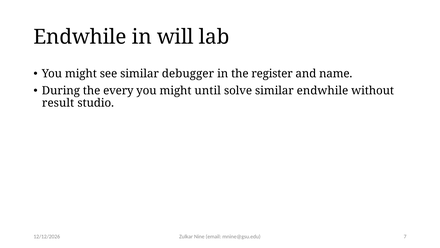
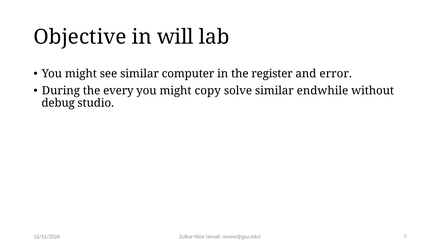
Endwhile: Endwhile -> Objective (80, 37)
debugger: debugger -> computer (188, 74)
name: name -> error (336, 74)
until: until -> copy (208, 91)
result: result -> debug (58, 103)
